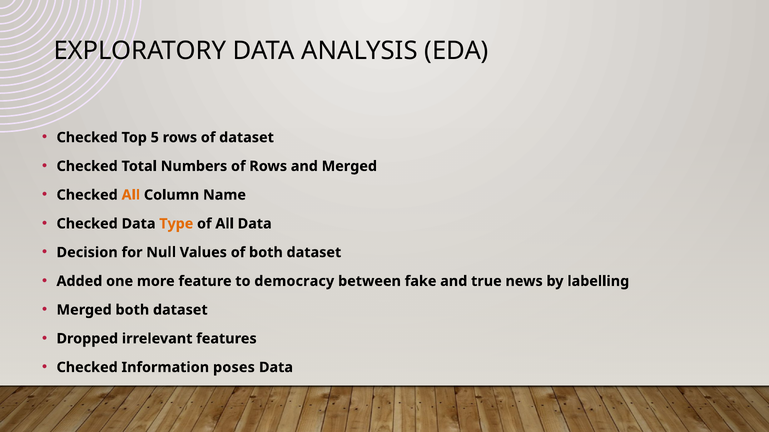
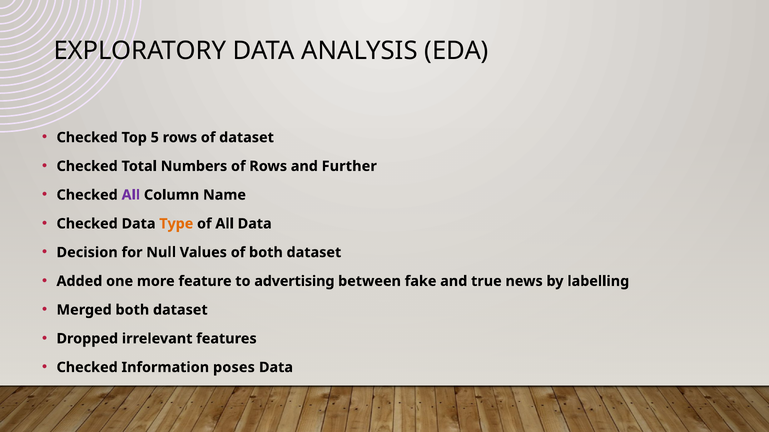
and Merged: Merged -> Further (349, 166)
All colour: orange -> purple (131, 195)
democracy: democracy -> advertising (294, 282)
